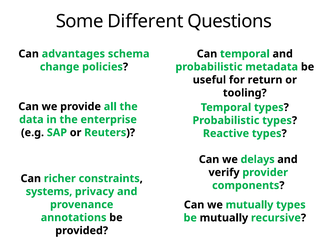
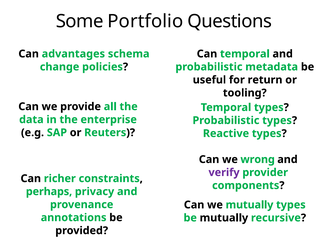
Different: Different -> Portfolio (145, 21)
delays: delays -> wrong (258, 159)
verify colour: black -> purple (224, 172)
systems: systems -> perhaps (49, 191)
